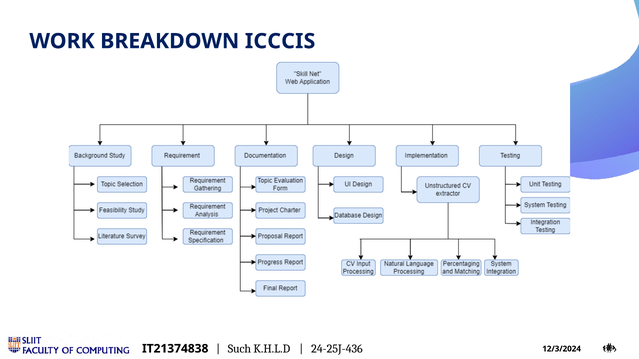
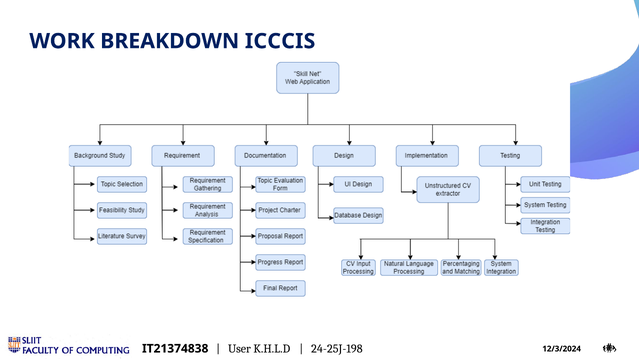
Such: Such -> User (239, 349)
24-25J-436: 24-25J-436 -> 24-25J-198 (337, 349)
